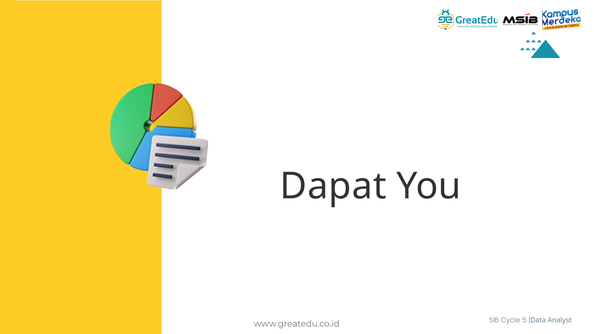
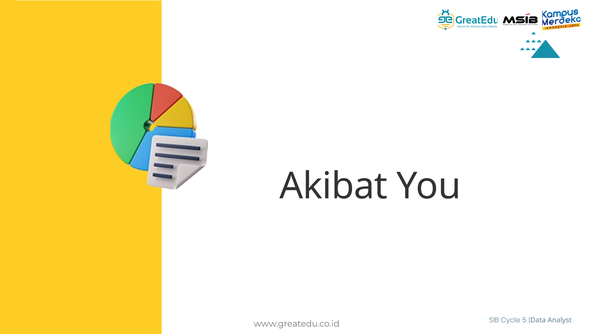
Dapat: Dapat -> Akibat (334, 186)
